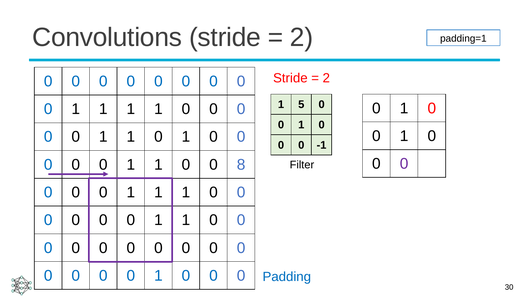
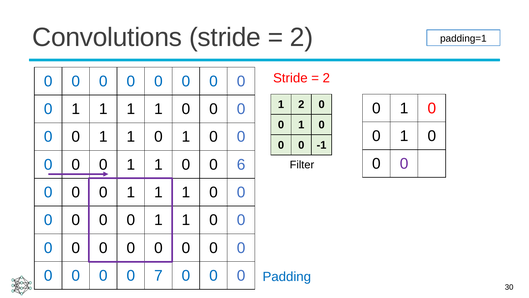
1 5: 5 -> 2 (301, 104)
8: 8 -> 6 (241, 164)
1: 1 -> 7 (158, 275)
